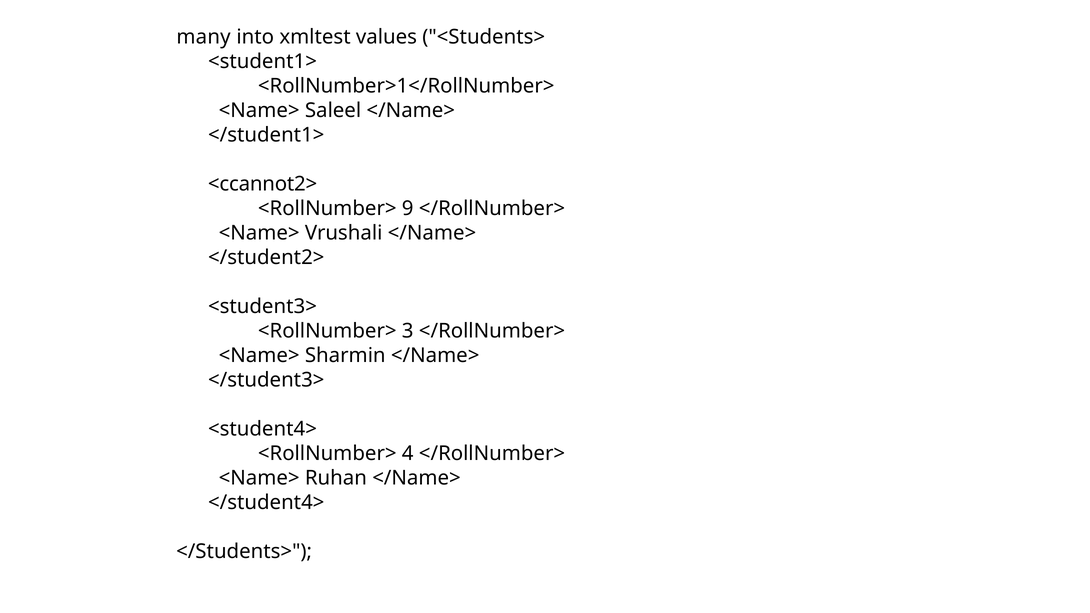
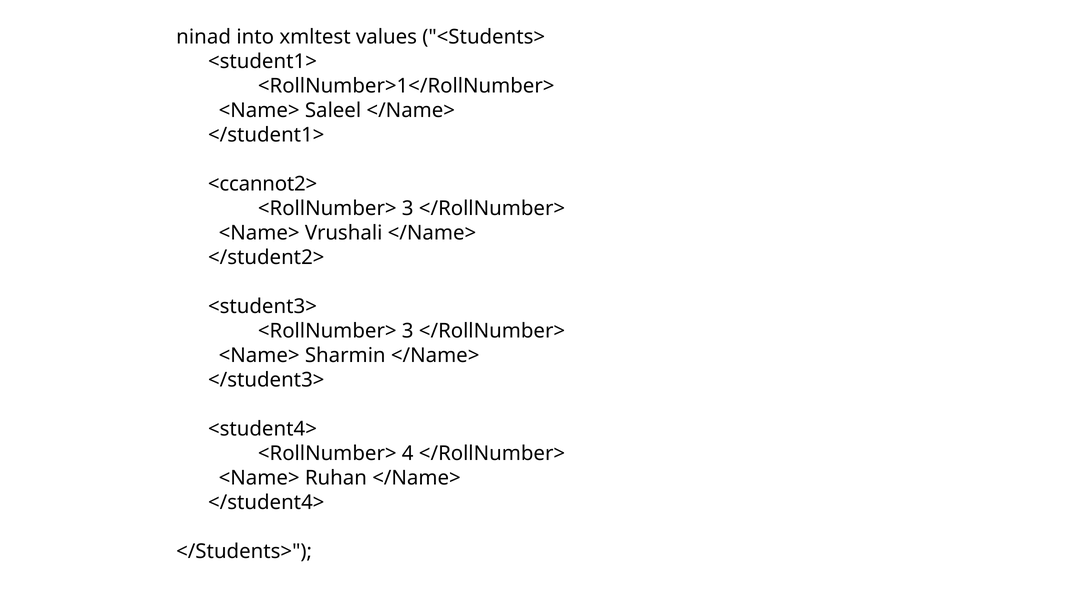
many: many -> ninad (204, 37)
9: 9 -> 3 (408, 209)
